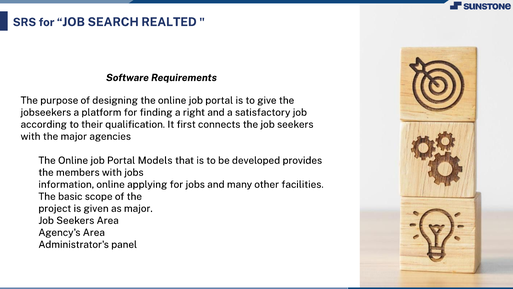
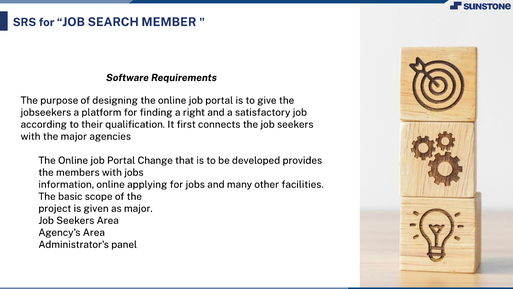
REALTED: REALTED -> MEMBER (169, 22)
Models: Models -> Change (155, 160)
